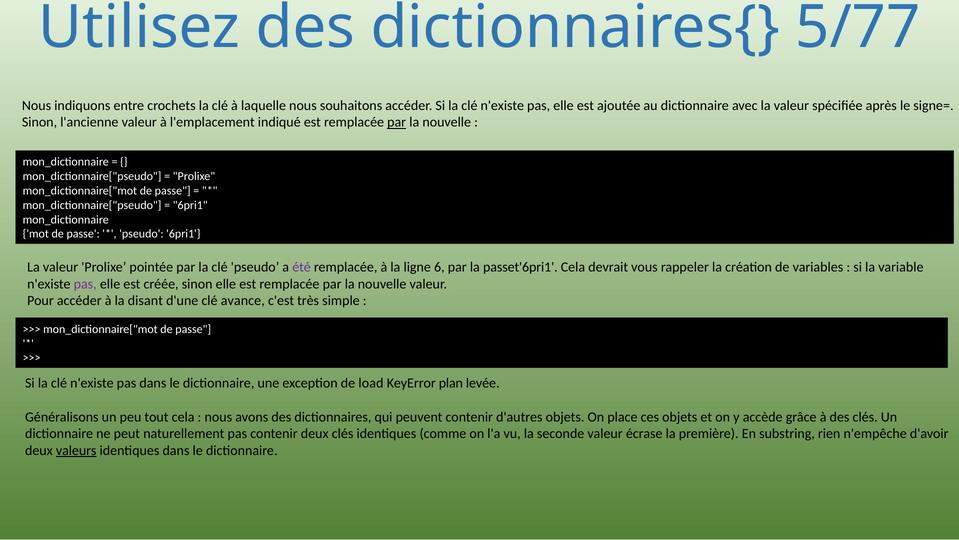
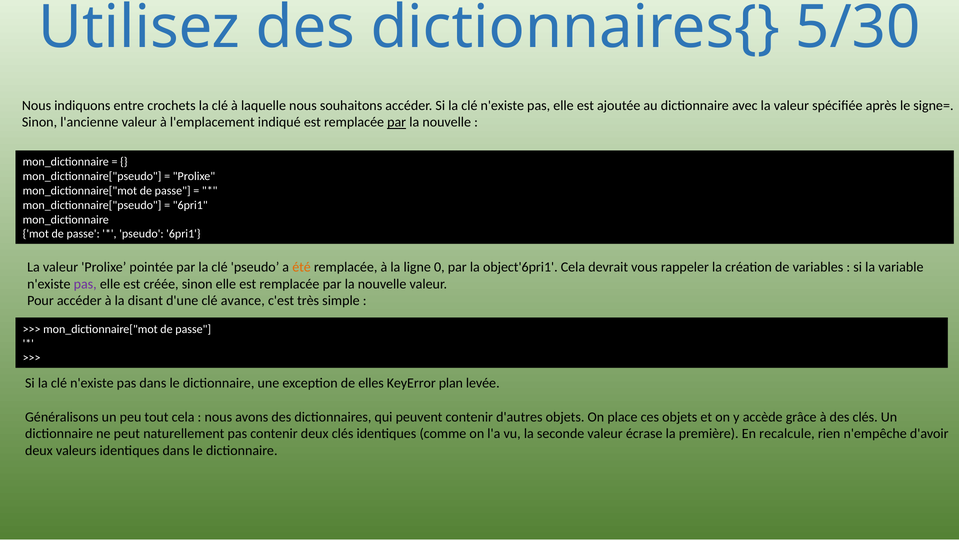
5/77: 5/77 -> 5/30 (858, 27)
été colour: purple -> orange (302, 267)
6: 6 -> 0 (439, 267)
passet'6pri1: passet'6pri1 -> object'6pri1 (520, 267)
load: load -> elles (371, 383)
substring: substring -> recalcule (787, 433)
valeurs underline: present -> none (76, 450)
